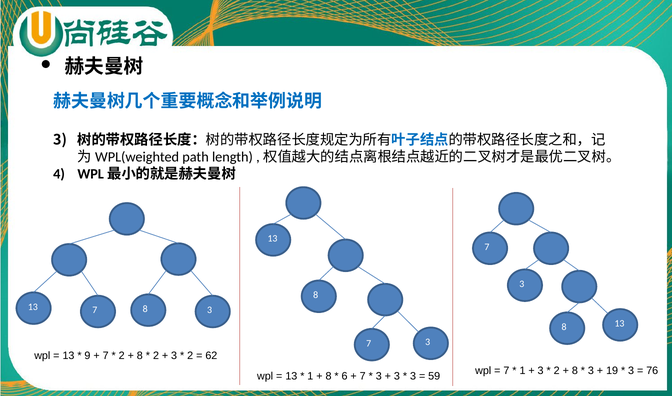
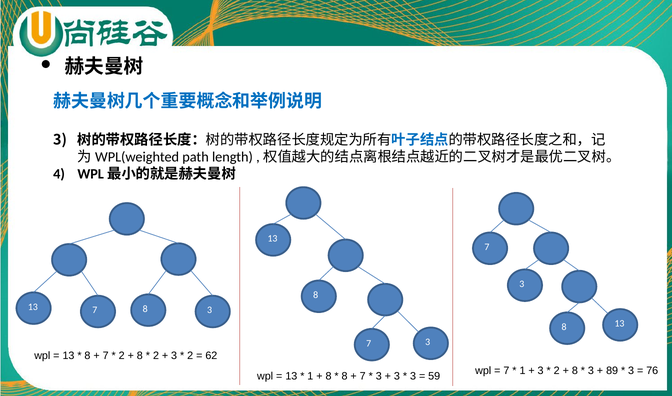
9: 9 -> 8 (87, 355)
6: 6 -> 8 (345, 376)
19: 19 -> 89 (612, 370)
